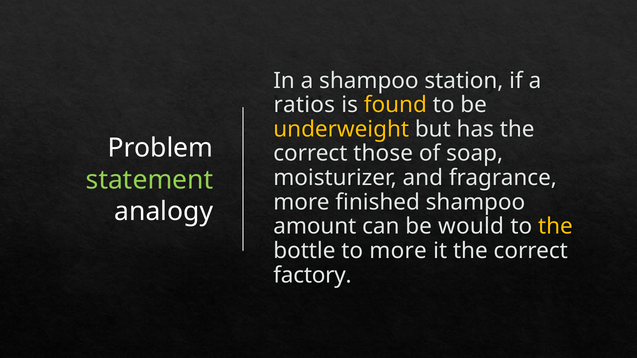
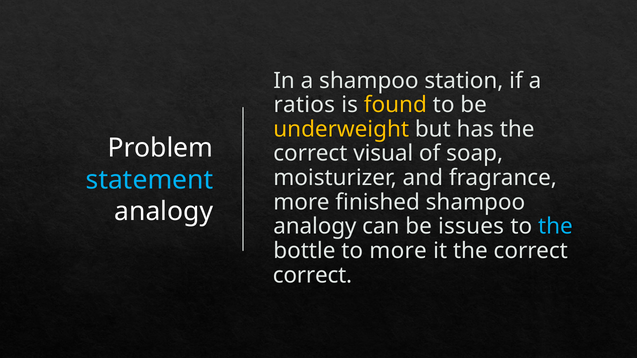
those: those -> visual (383, 154)
statement colour: light green -> light blue (150, 180)
amount: amount -> analogy (315, 227)
would: would -> issues (471, 227)
the colour: yellow -> light blue (555, 227)
factory: factory -> correct (312, 275)
